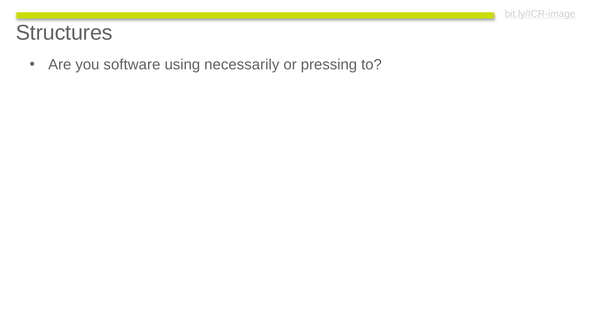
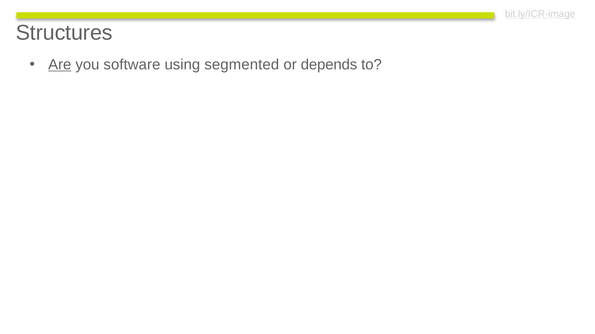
Are underline: none -> present (60, 65)
necessarily: necessarily -> segmented (242, 65)
pressing: pressing -> depends (329, 65)
